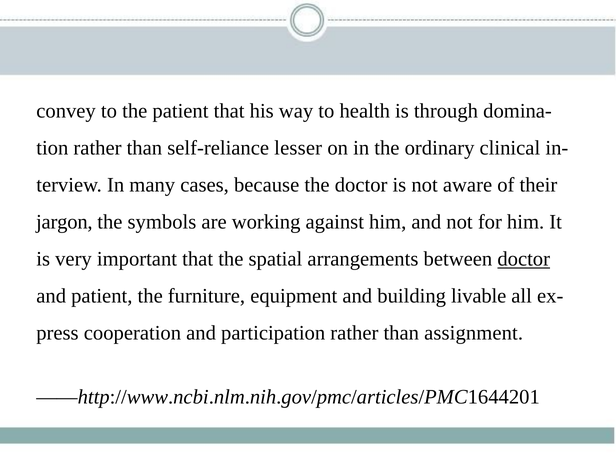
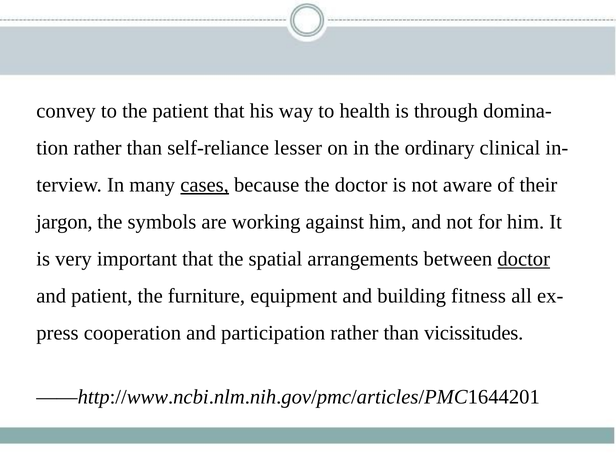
cases underline: none -> present (205, 185)
livable: livable -> fitness (479, 297)
assignment: assignment -> vicissitudes (474, 334)
